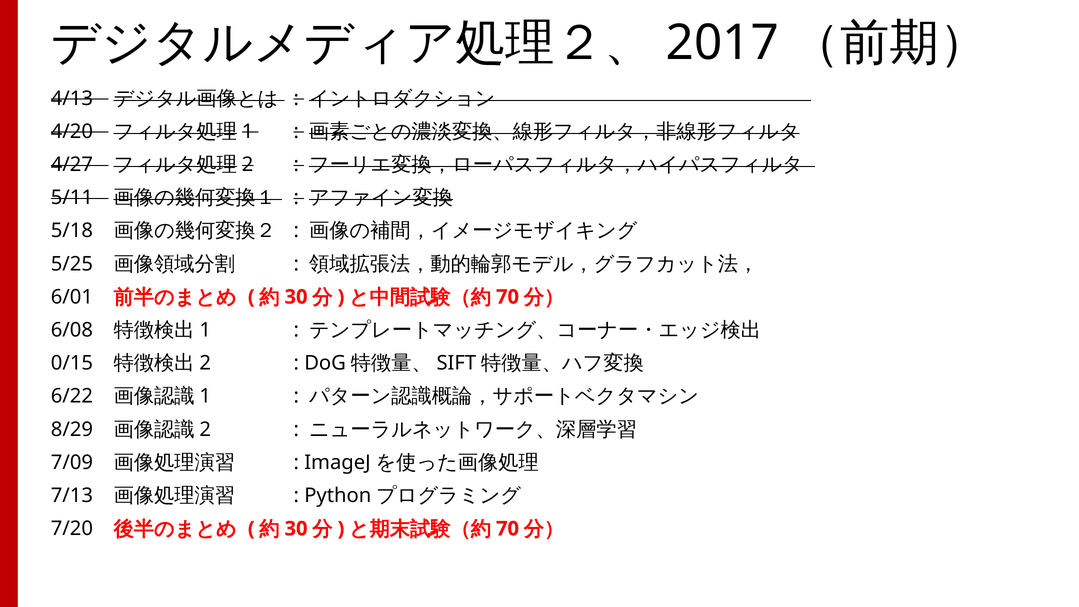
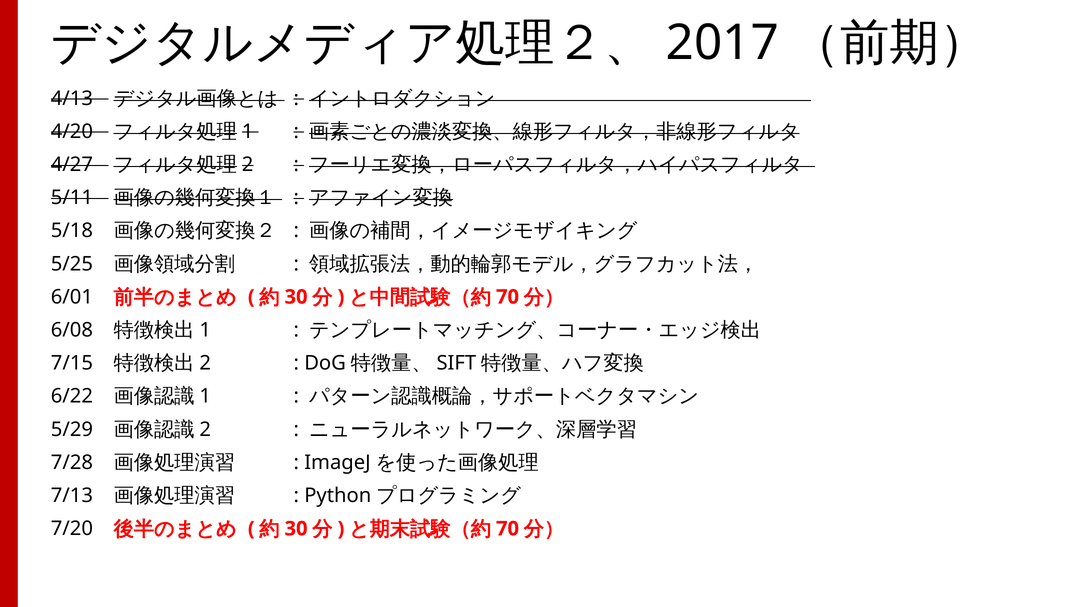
0/15: 0/15 -> 7/15 (72, 363)
8/29: 8/29 -> 5/29 (72, 429)
7/09: 7/09 -> 7/28 (72, 462)
